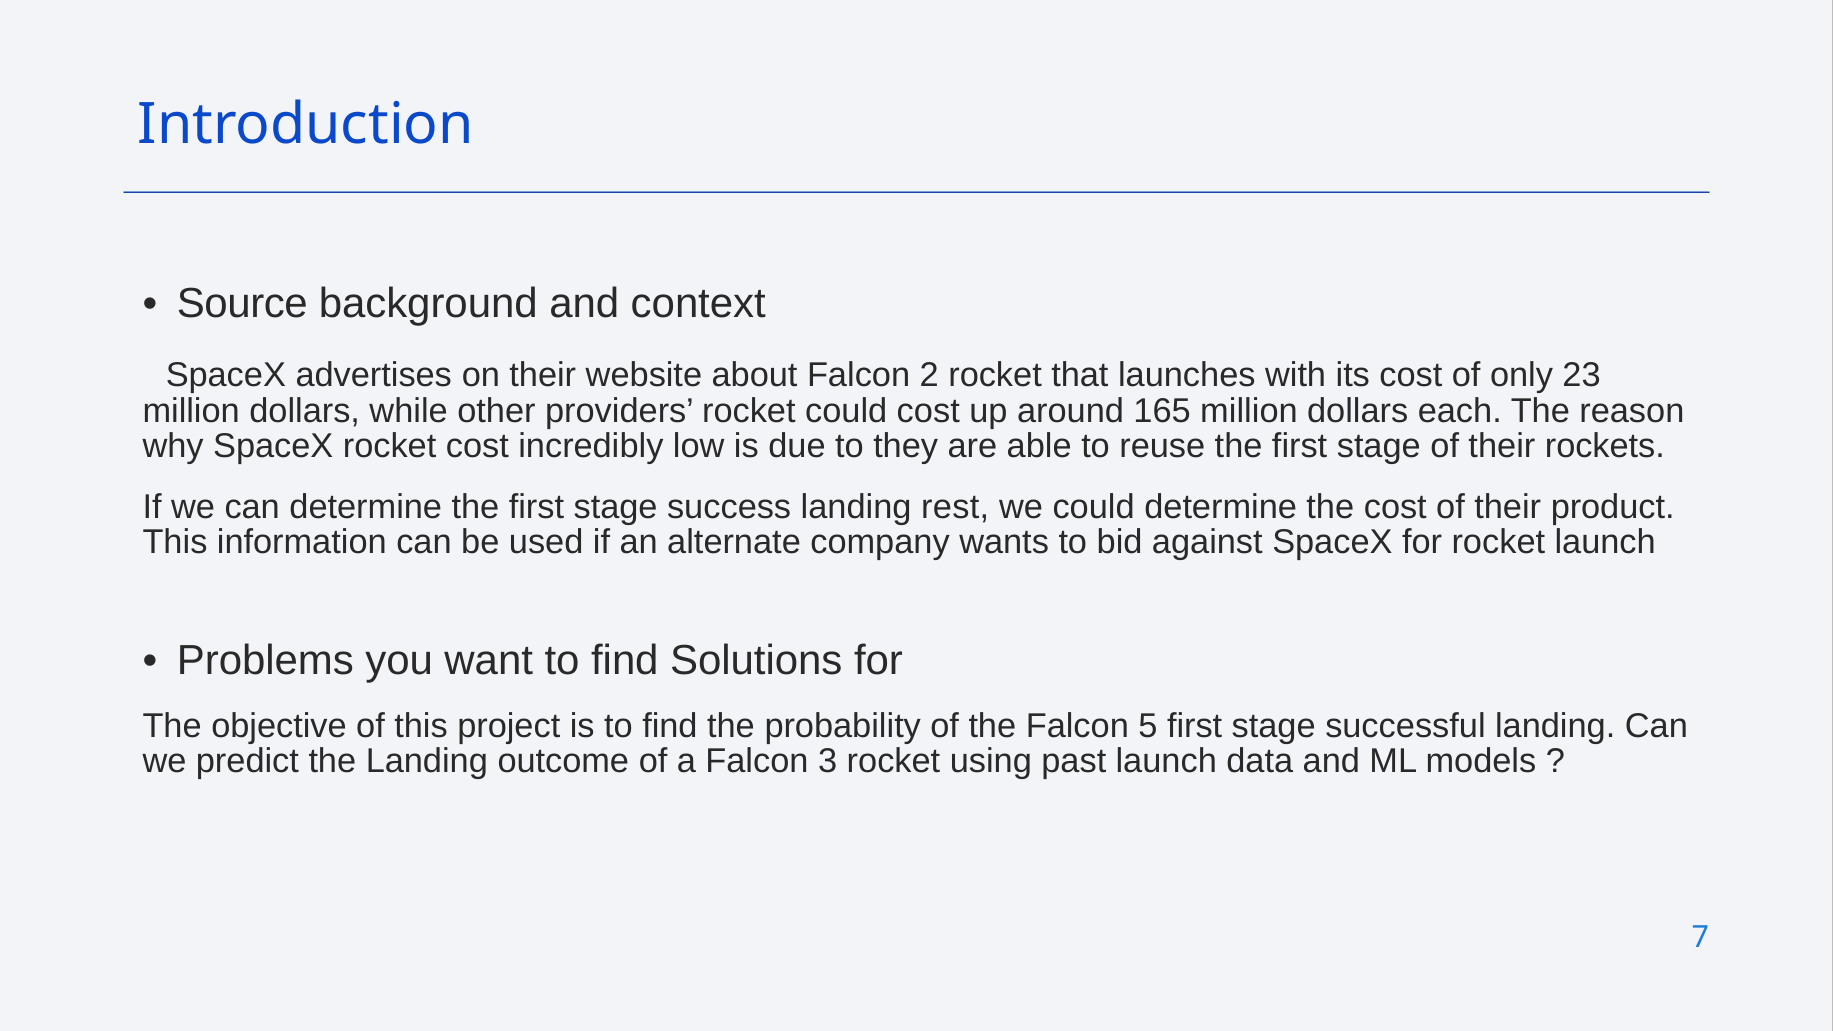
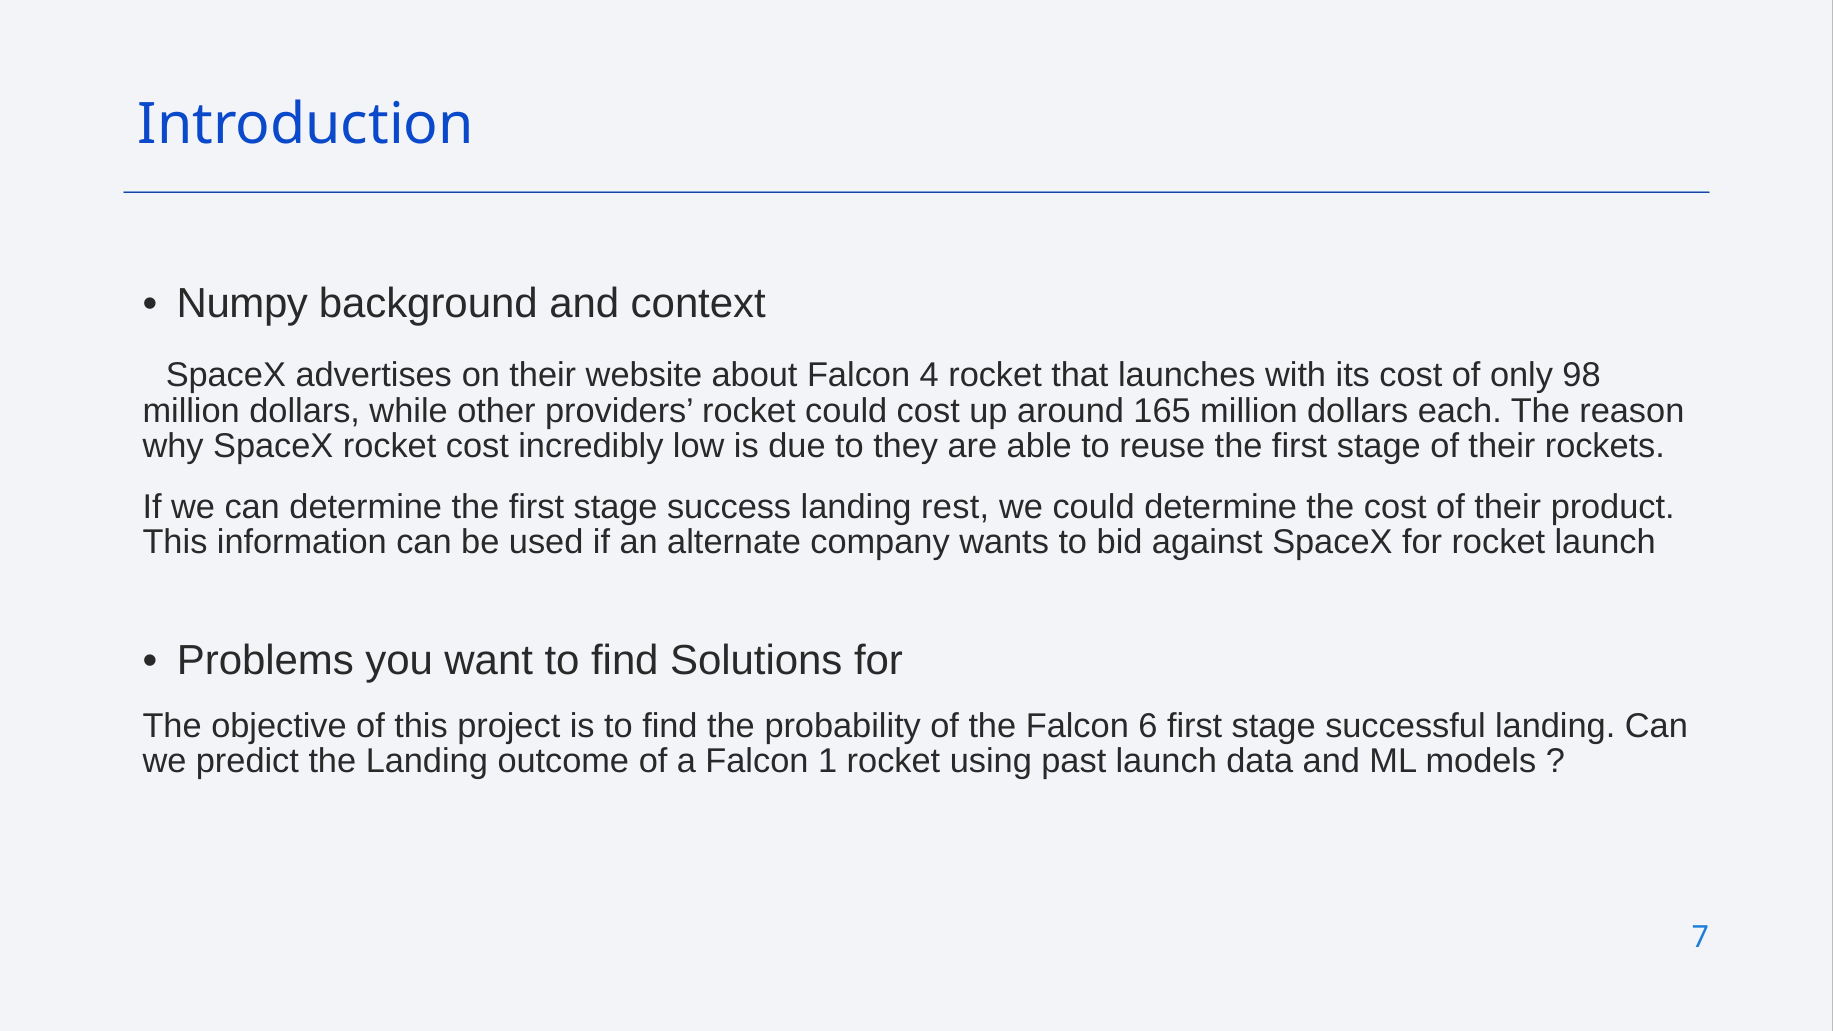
Source: Source -> Numpy (242, 304)
2: 2 -> 4 (929, 375)
23: 23 -> 98 (1582, 375)
5: 5 -> 6 (1148, 726)
3: 3 -> 1 (828, 761)
